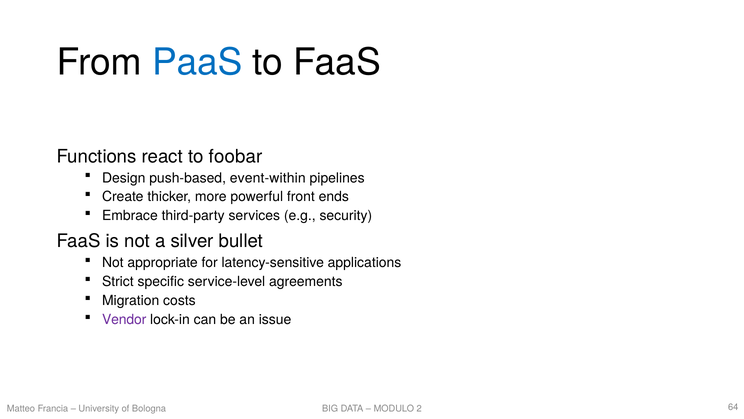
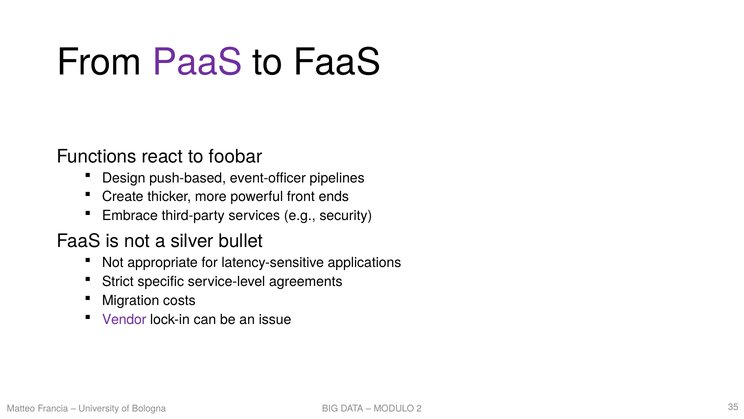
PaaS colour: blue -> purple (197, 62)
event-within: event-within -> event-officer (268, 178)
64: 64 -> 35 (733, 407)
